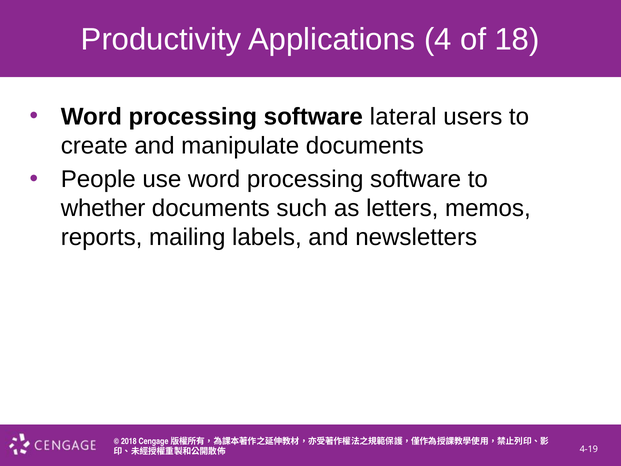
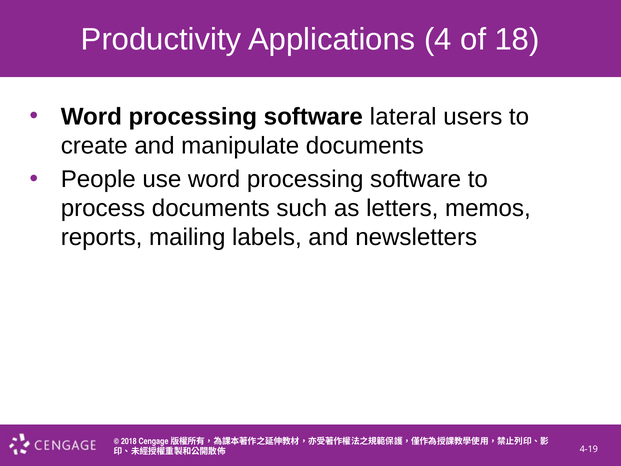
whether: whether -> process (103, 208)
